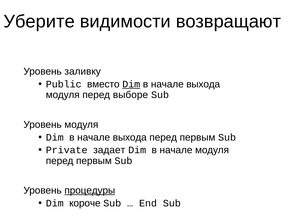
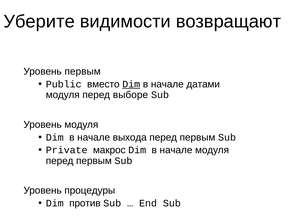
Уровень заливку: заливку -> первым (83, 72)
выхода: выхода -> датами (203, 84)
задает: задает -> макрос (109, 150)
процедуры underline: present -> none (90, 191)
короче: короче -> против (85, 204)
